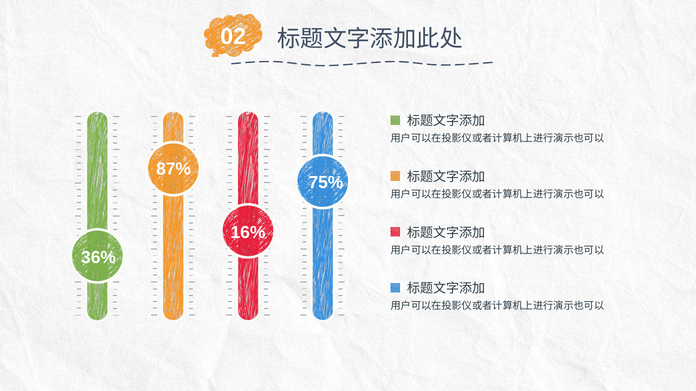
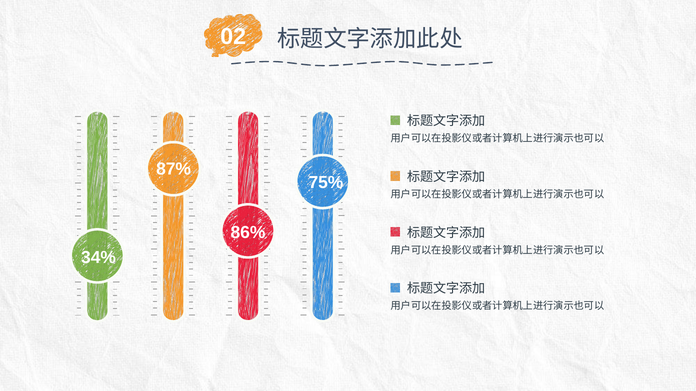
16%: 16% -> 86% (248, 233)
36%: 36% -> 34% (98, 258)
